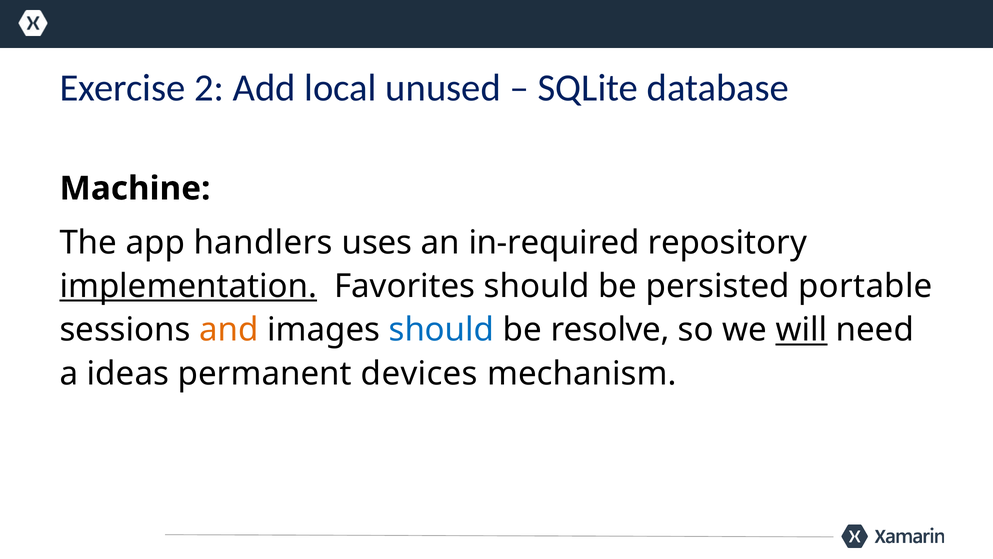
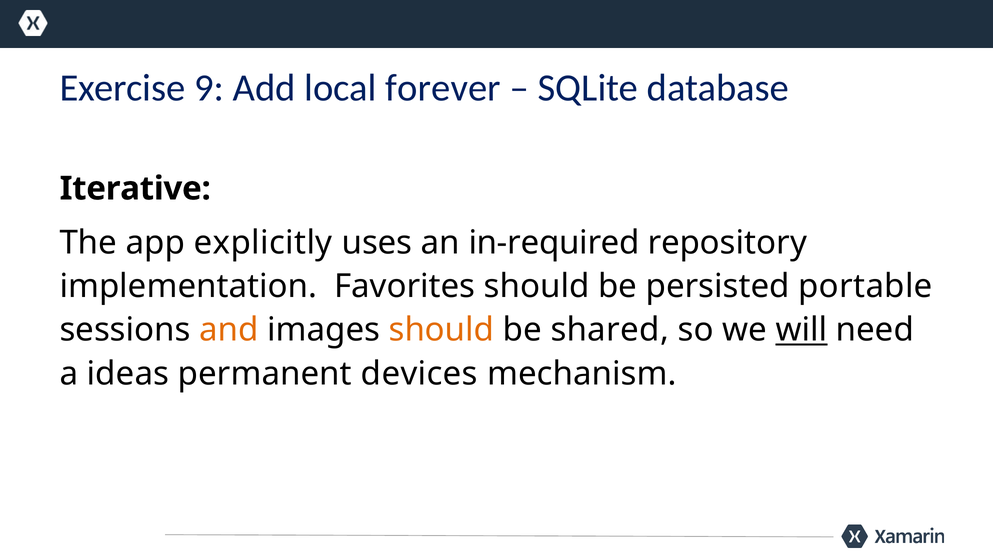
2: 2 -> 9 (209, 88)
unused: unused -> forever (443, 88)
Machine: Machine -> Iterative (135, 188)
handlers: handlers -> explicitly (263, 242)
implementation underline: present -> none (188, 286)
should colour: blue -> orange (441, 330)
resolve: resolve -> shared (610, 330)
